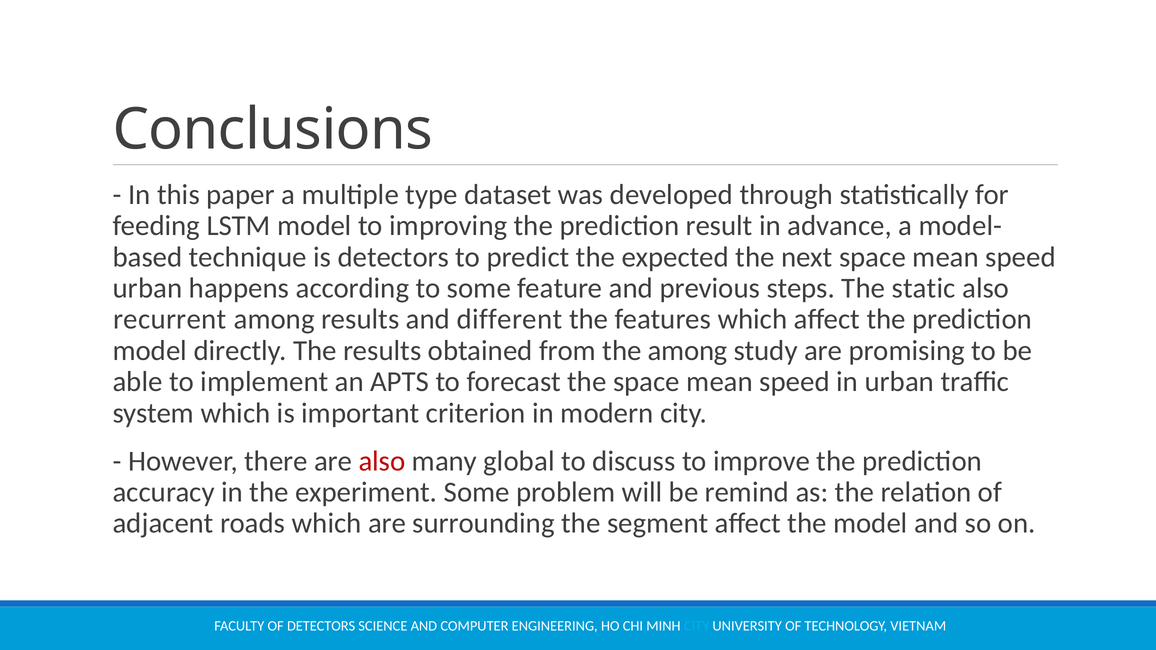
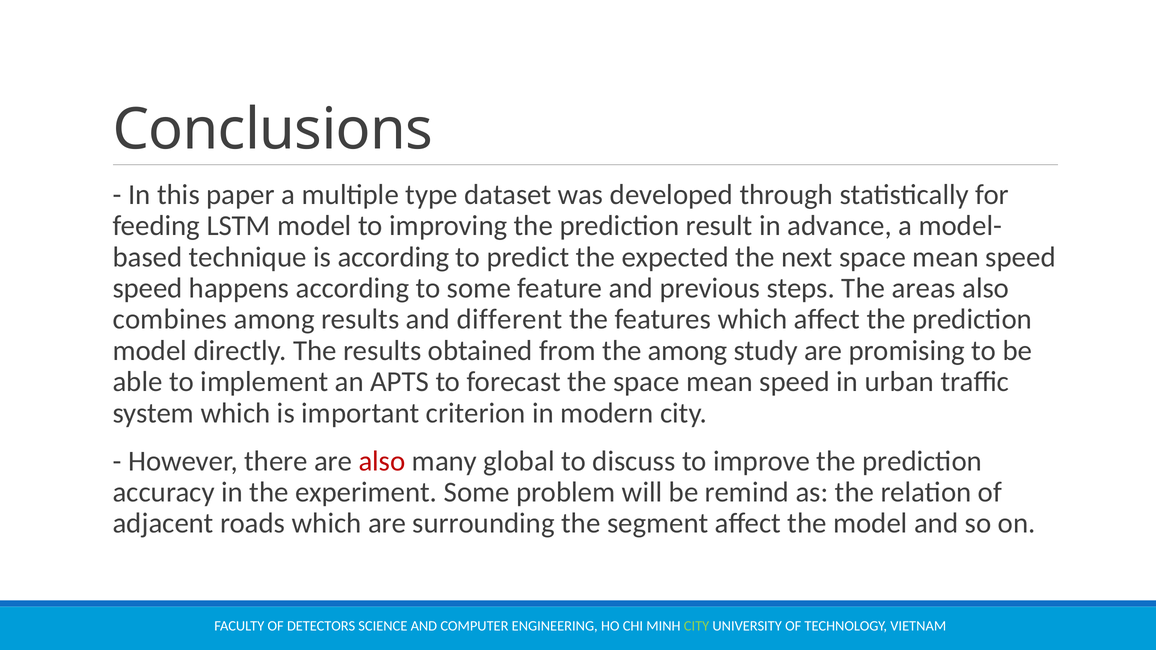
is detectors: detectors -> according (393, 257)
urban: urban -> speed (148, 288)
static: static -> areas (924, 288)
recurrent: recurrent -> combines (170, 320)
CITY colour: light blue -> light green (697, 626)
